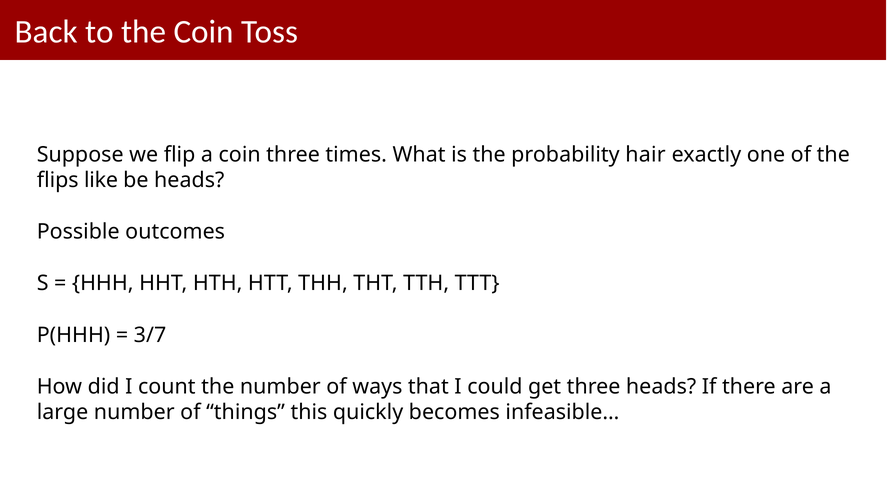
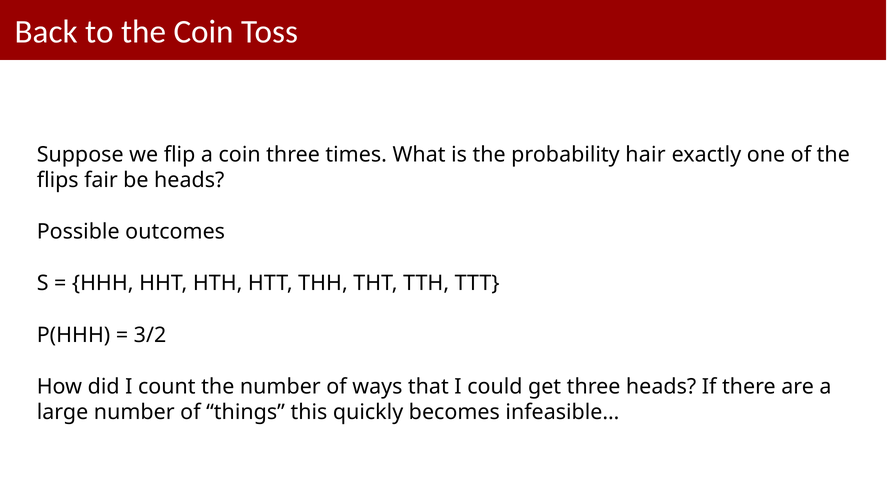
like: like -> fair (101, 180)
3/7: 3/7 -> 3/2 (150, 335)
